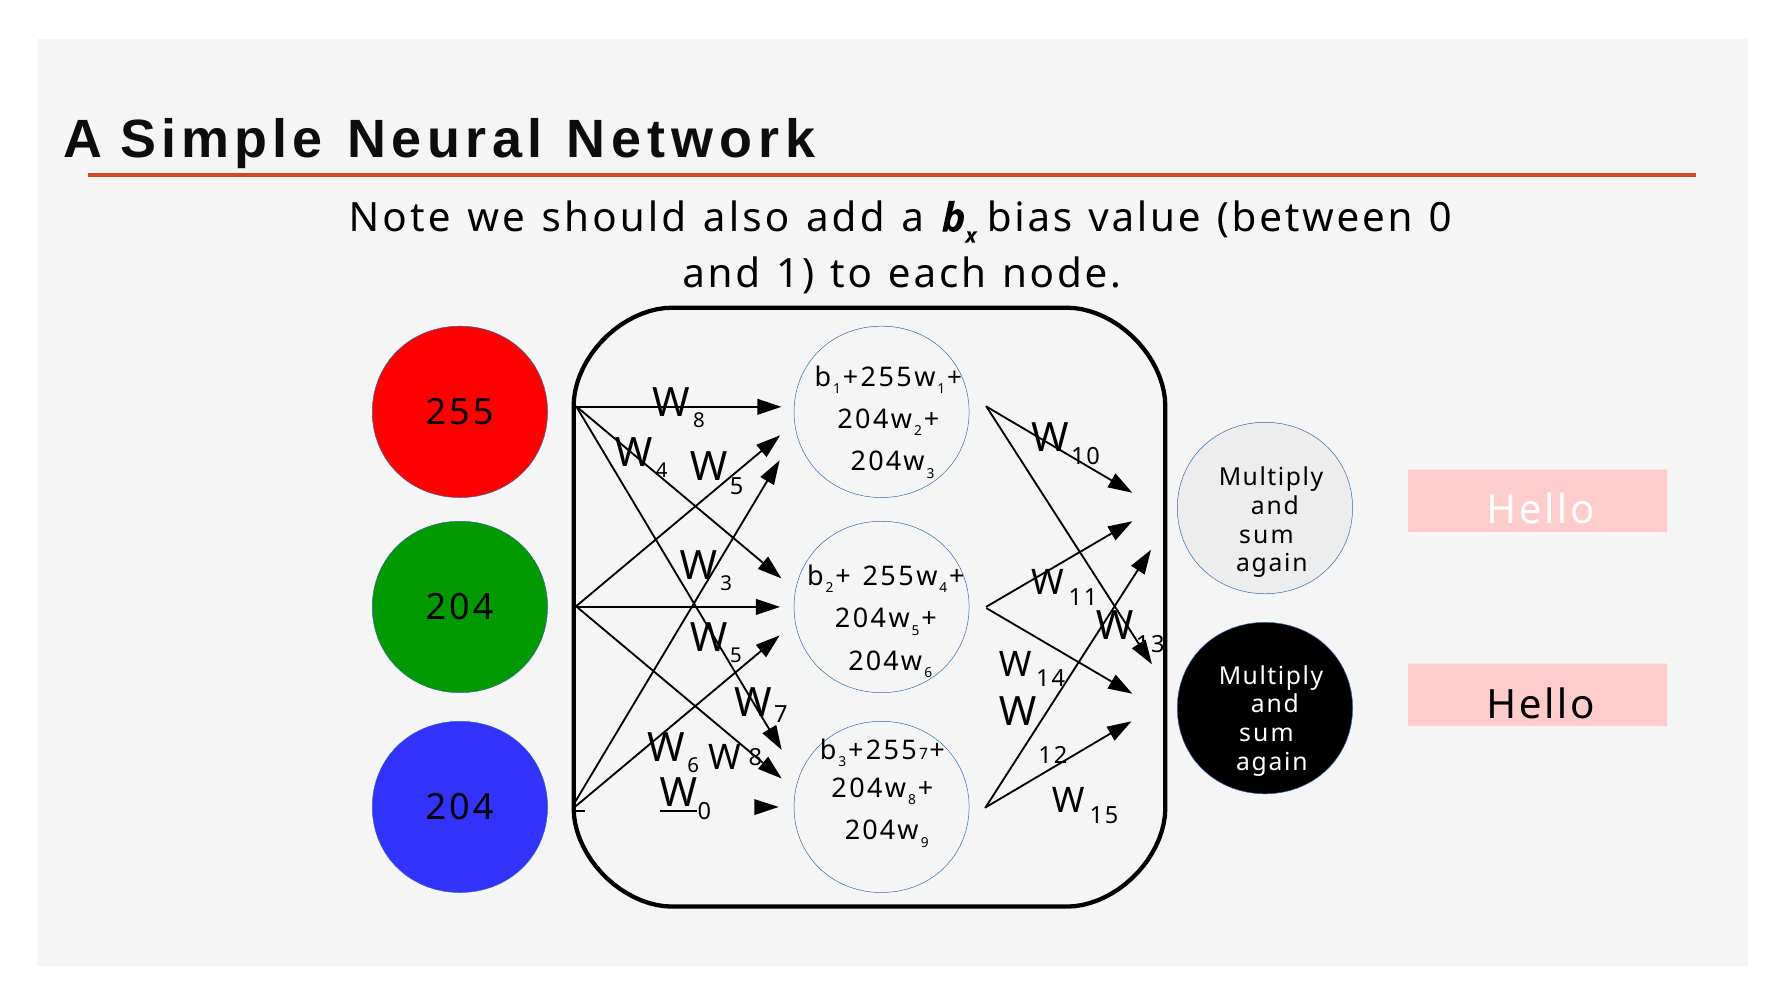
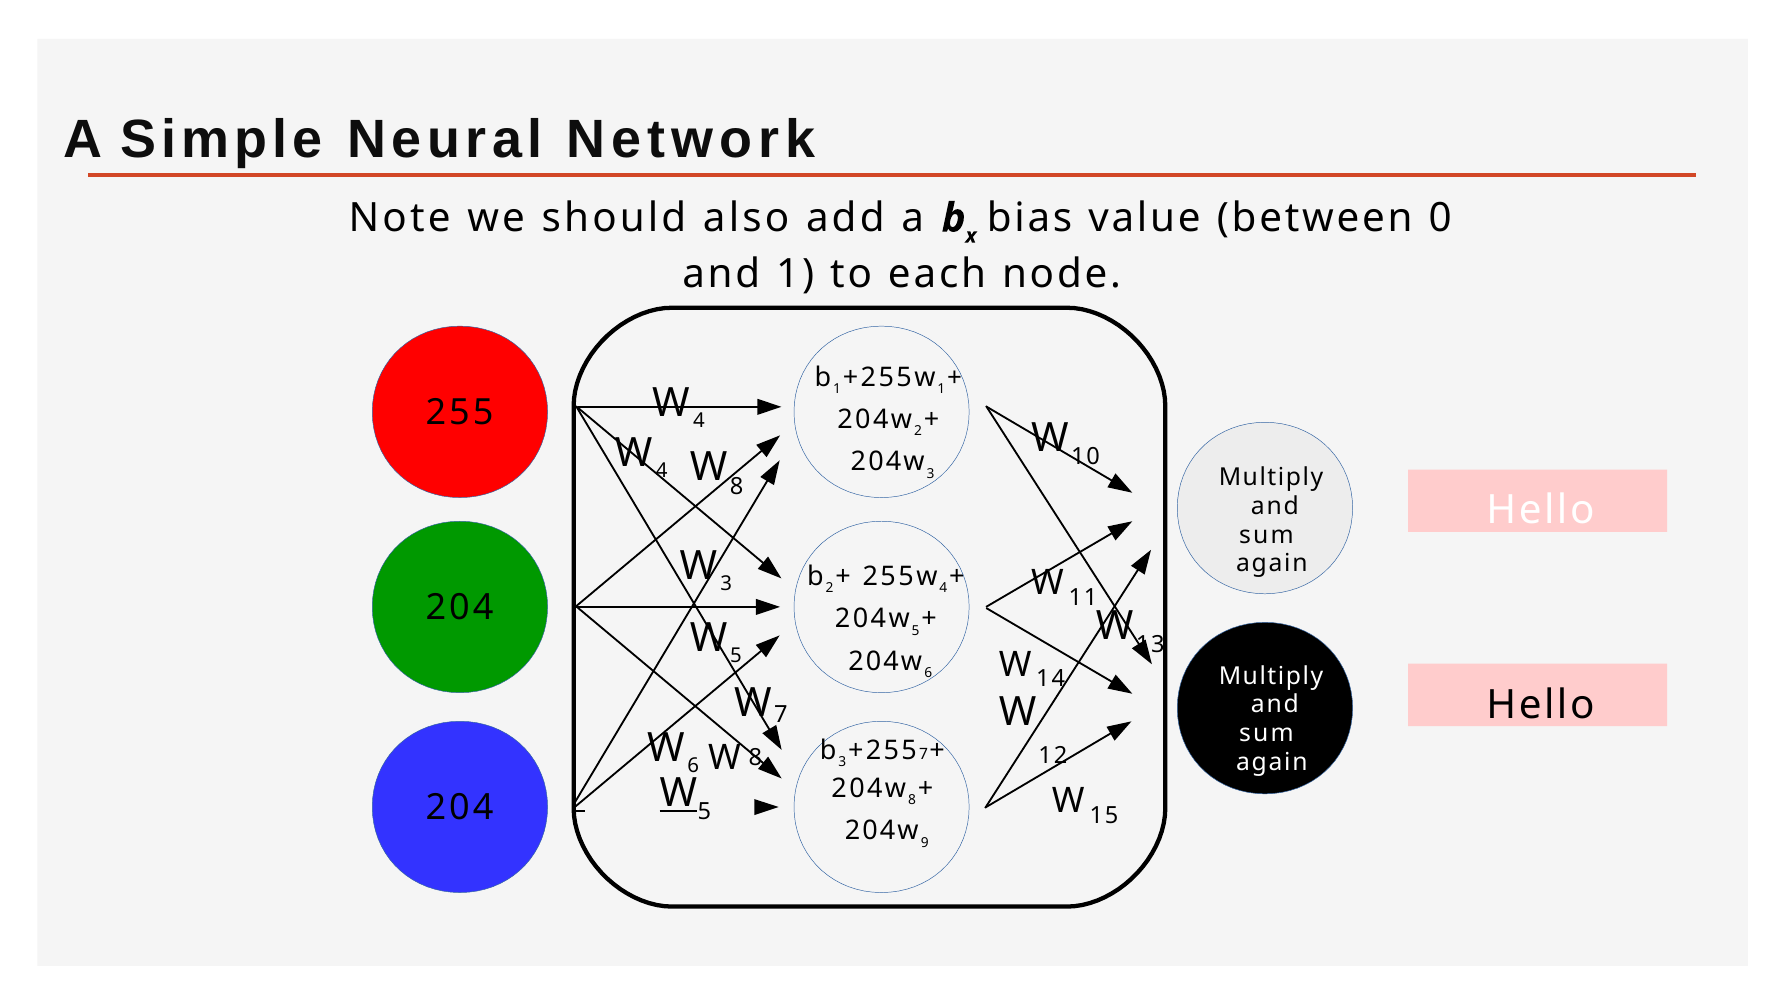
8: 8 -> 4 (699, 421)
5: 5 -> 8 (737, 486)
0: 0 -> 5 (704, 812)
